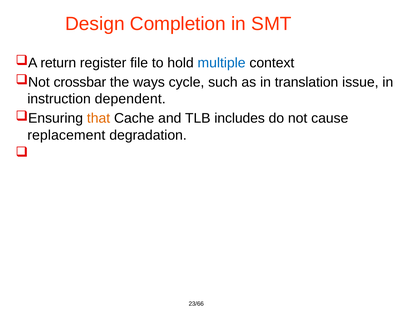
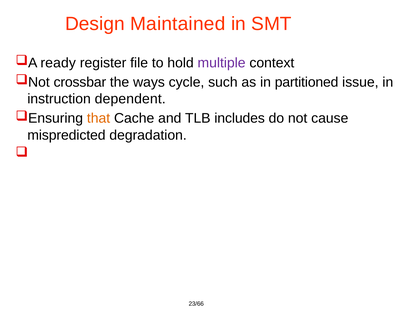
Completion: Completion -> Maintained (178, 24)
return: return -> ready (58, 63)
multiple colour: blue -> purple (222, 63)
translation: translation -> partitioned (307, 82)
replacement: replacement -> mispredicted (66, 135)
